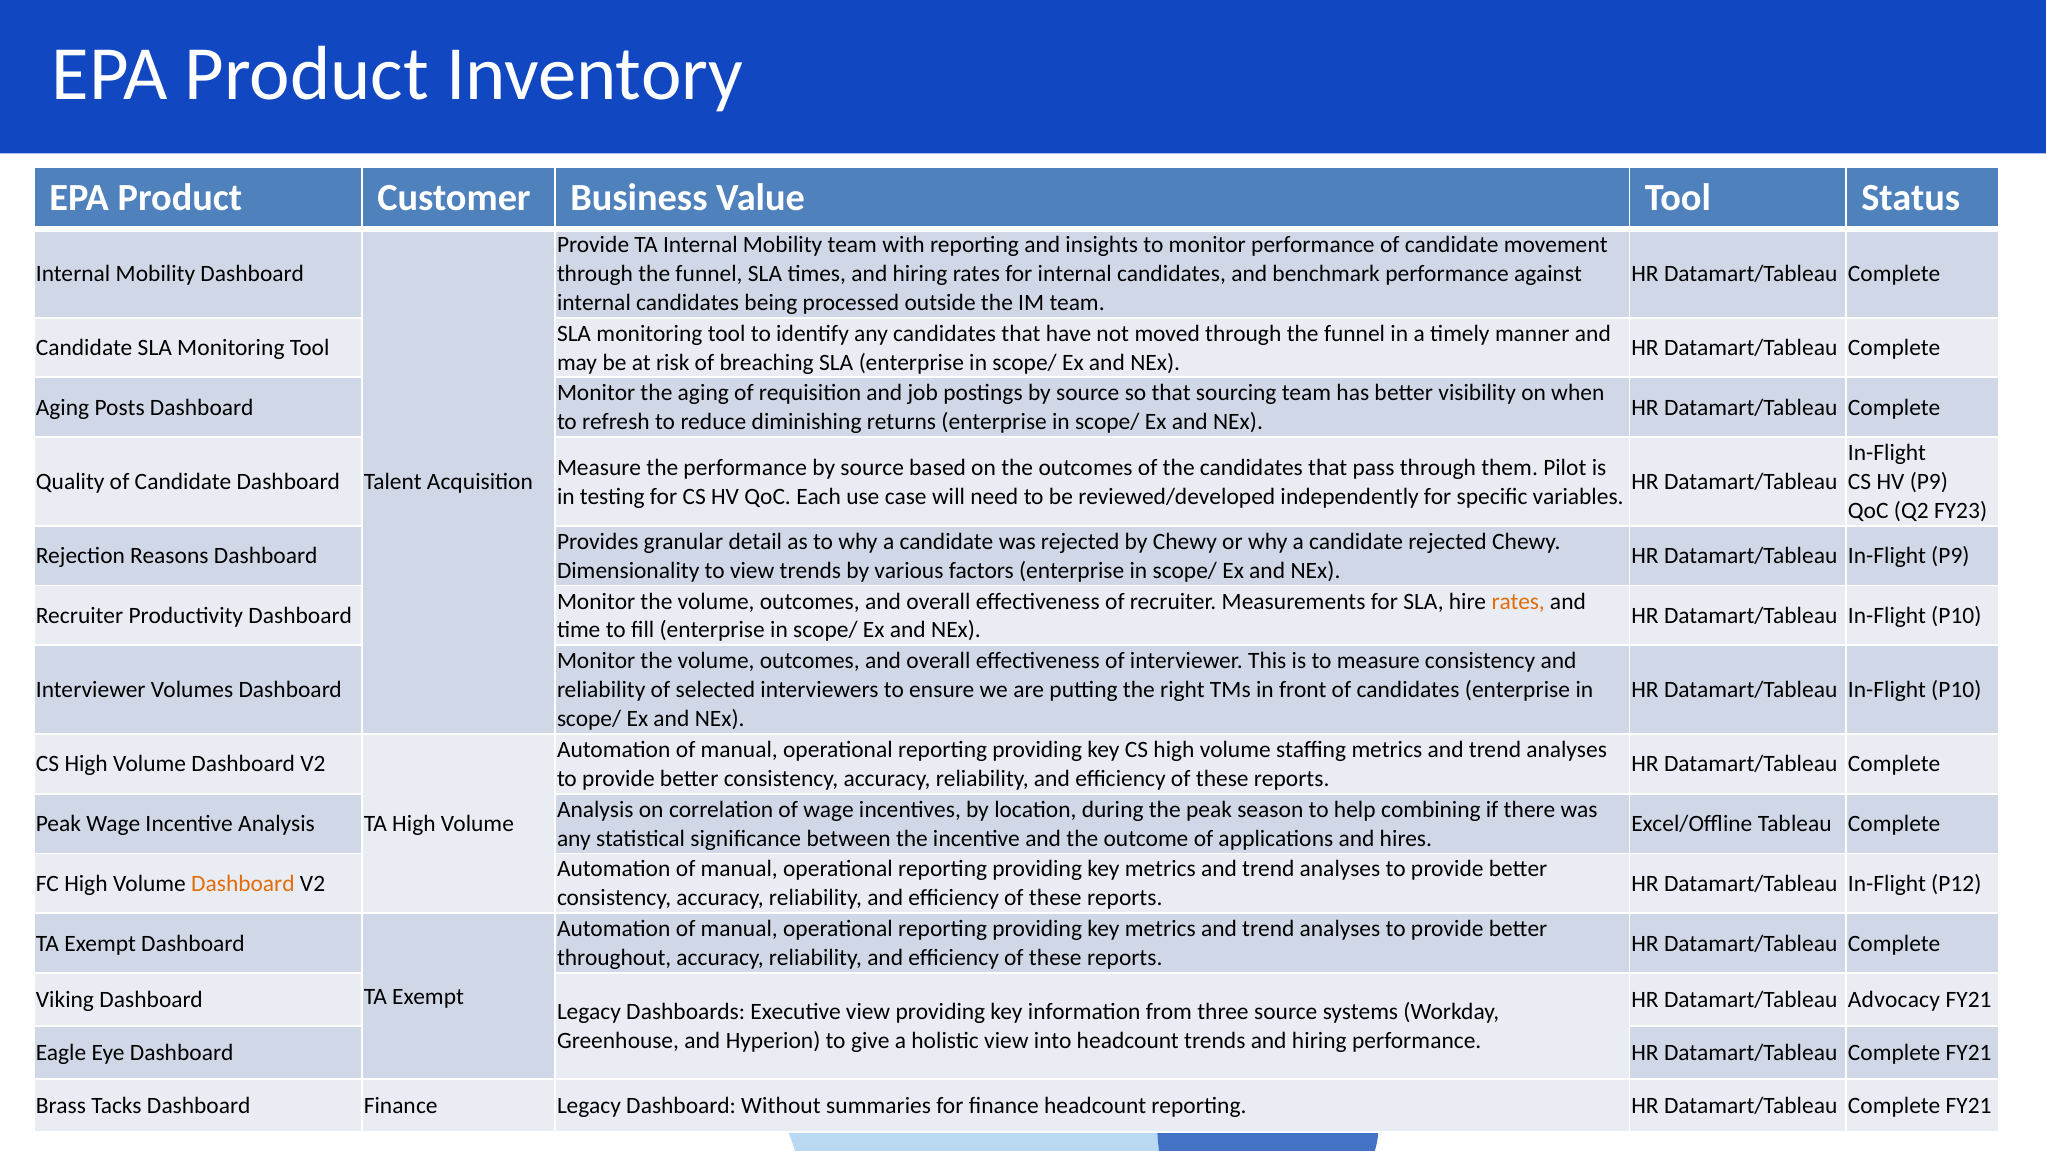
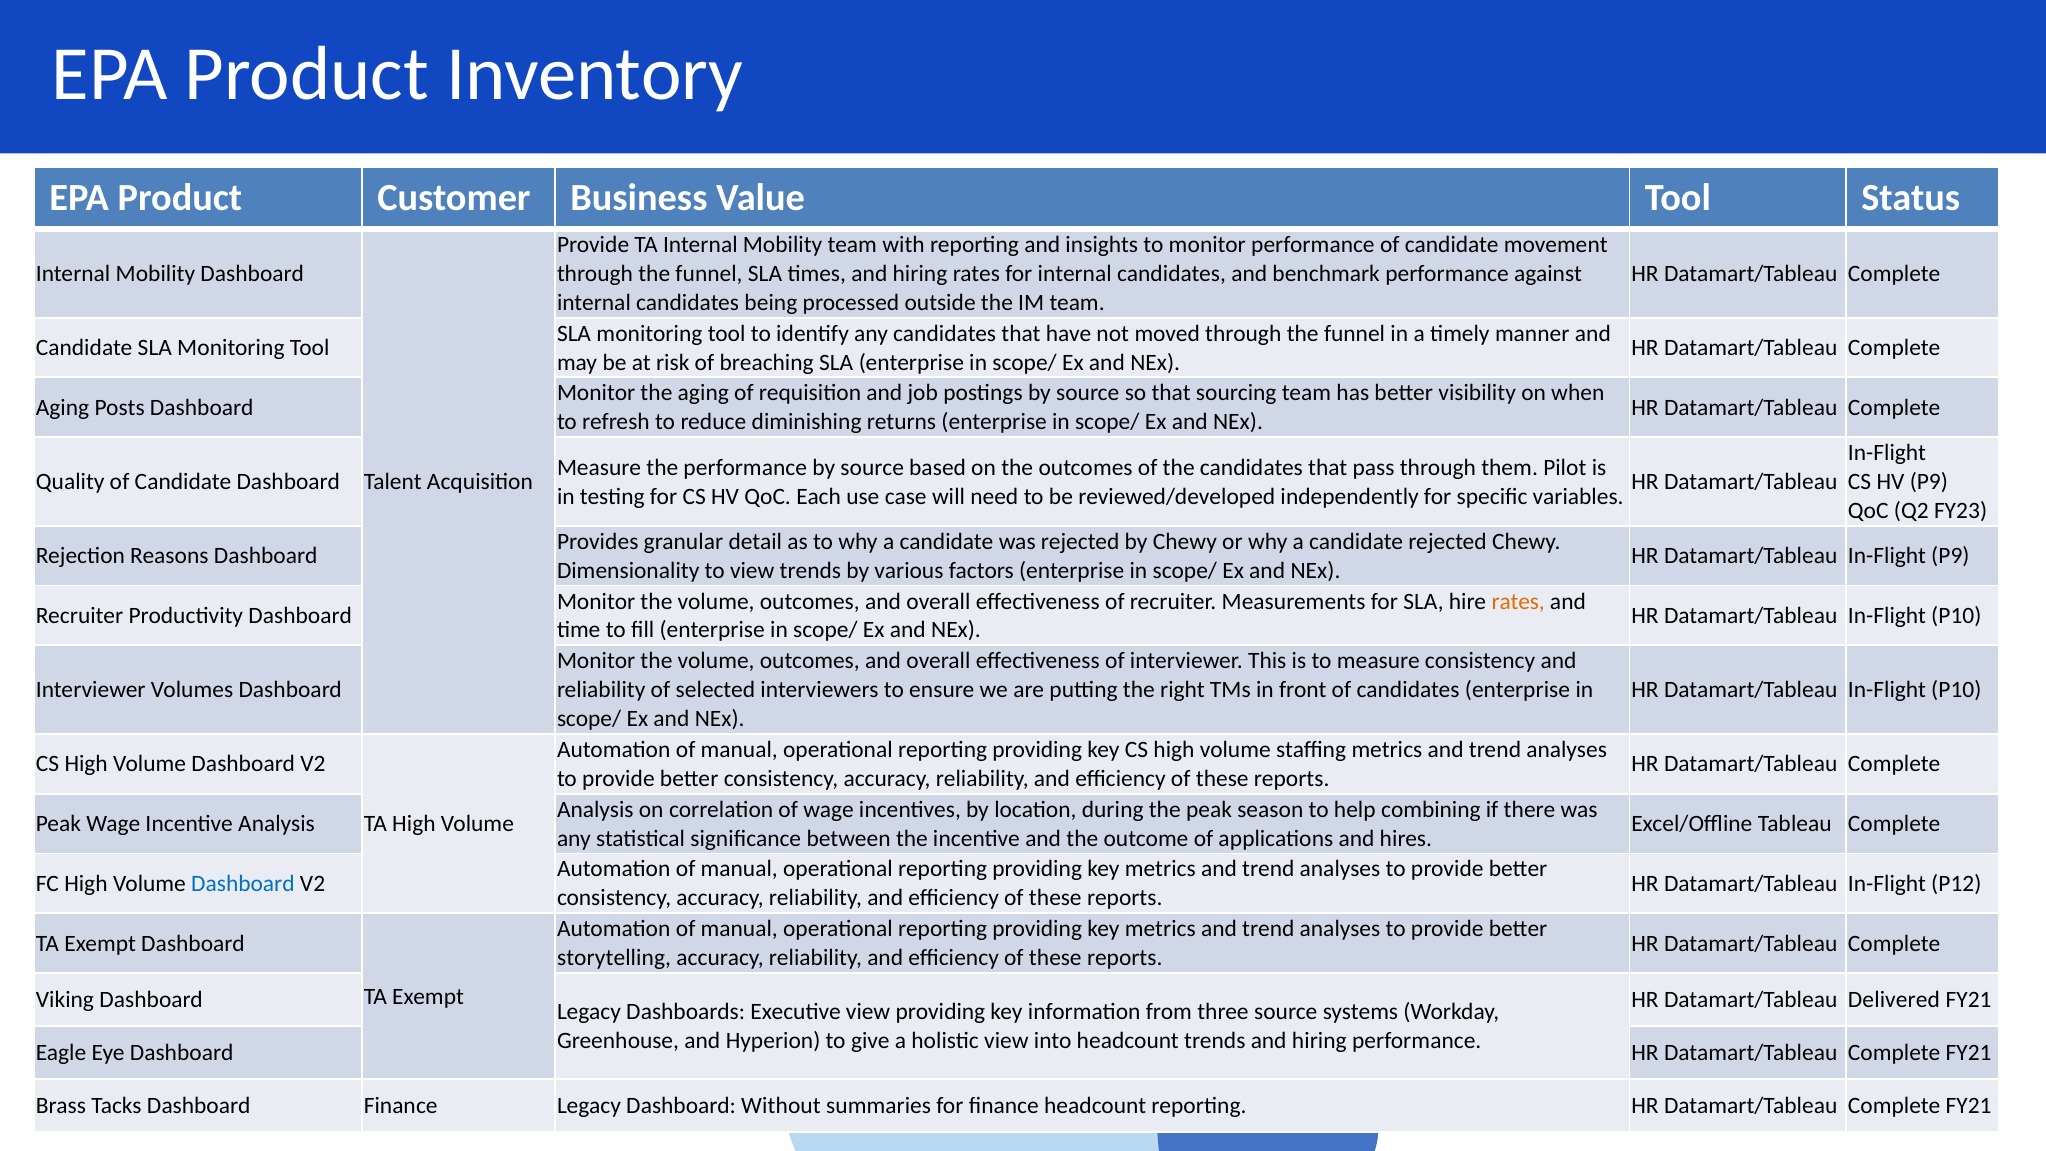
Dashboard colour: orange -> blue (243, 884)
throughout: throughout -> storytelling (614, 958)
Advocacy: Advocacy -> Delivered (1894, 1000)
